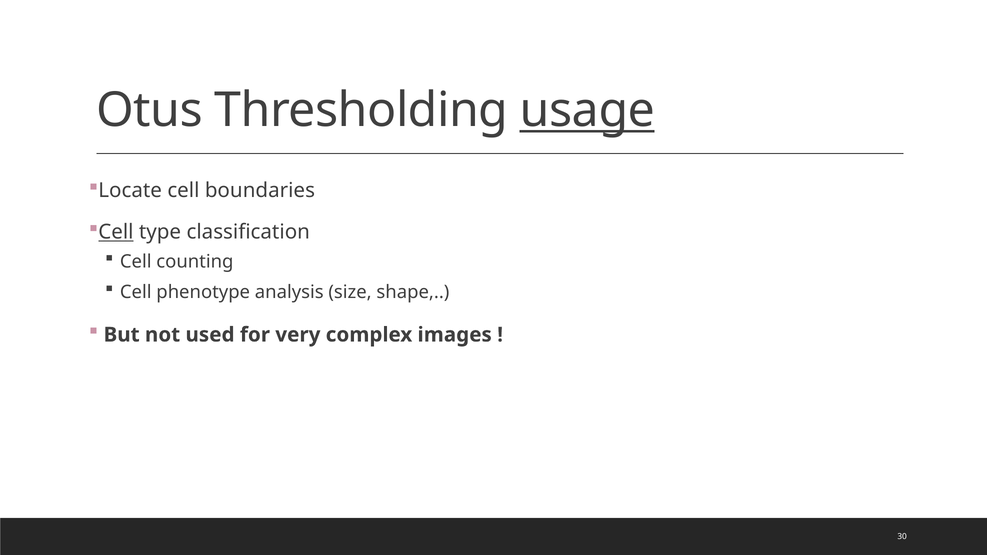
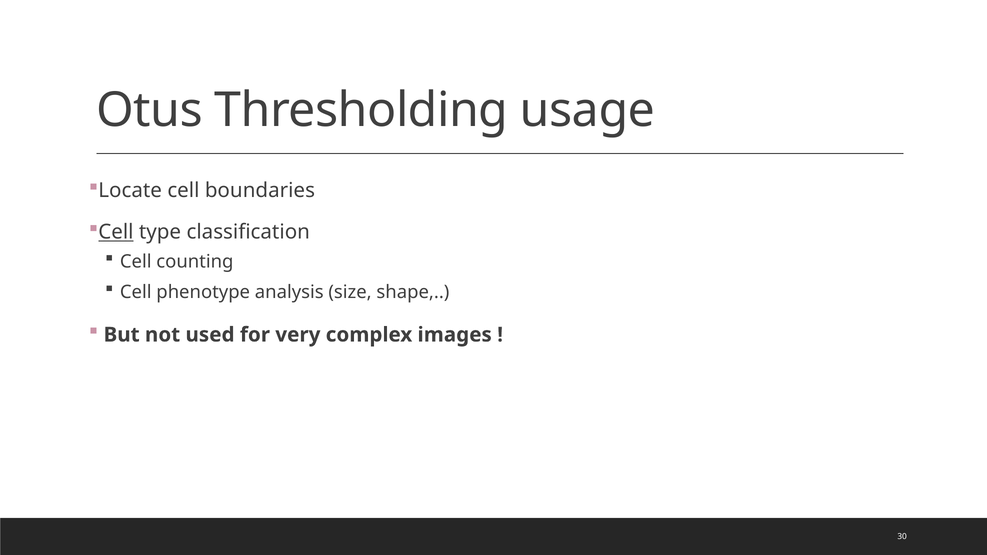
usage underline: present -> none (587, 111)
